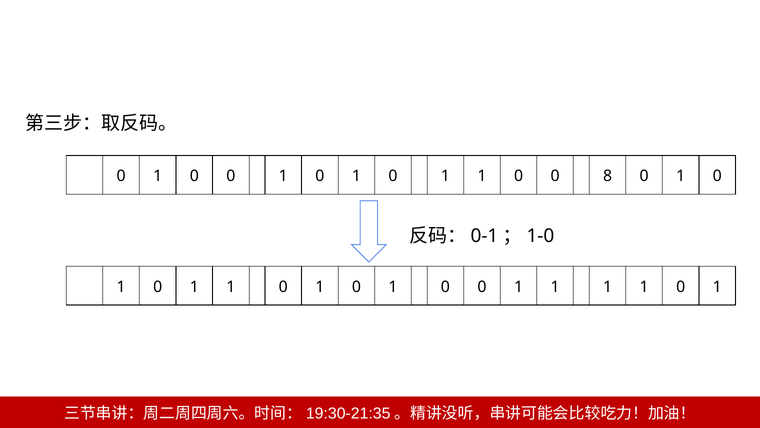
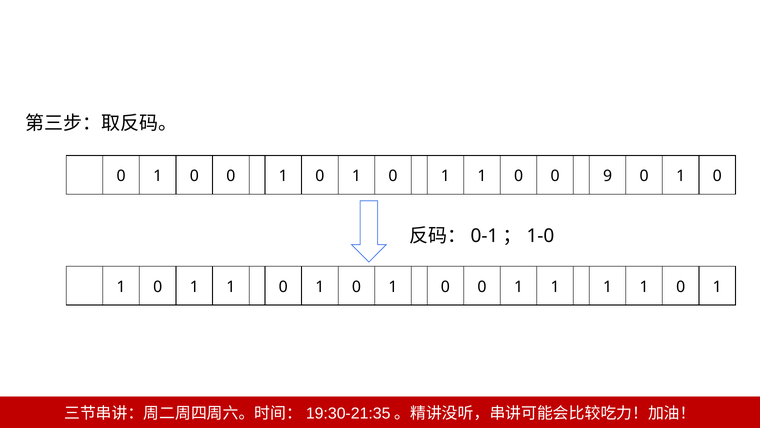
8: 8 -> 9 (608, 176)
